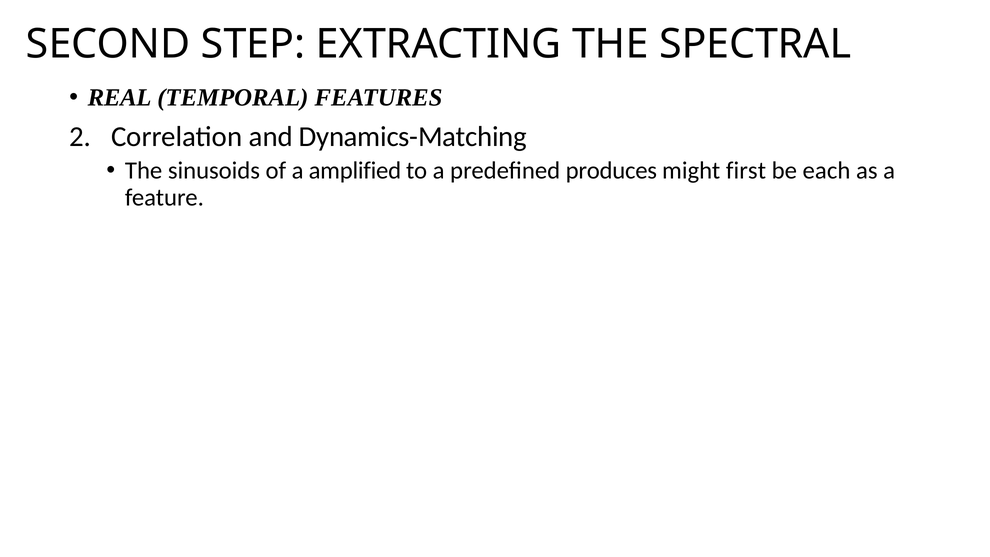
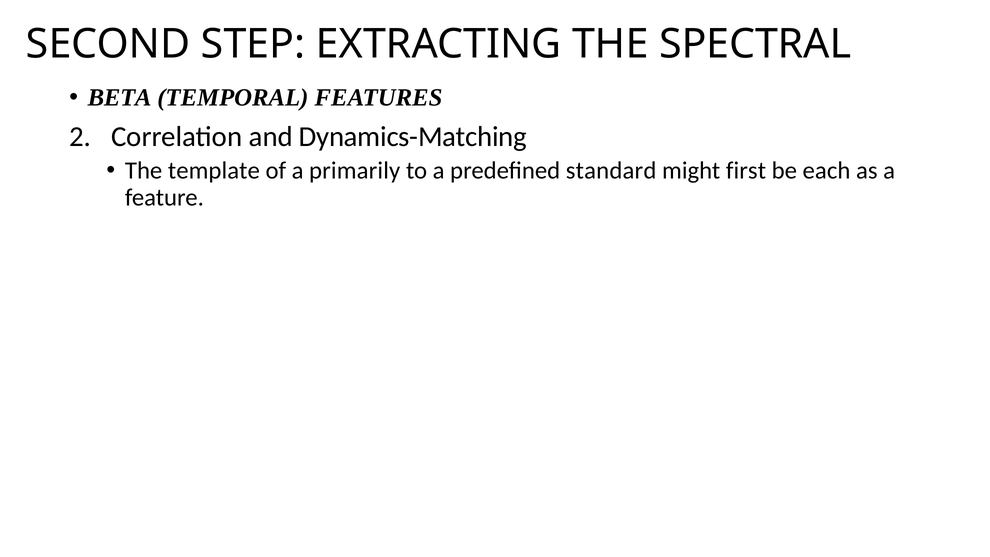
REAL: REAL -> BETA (120, 97)
sinusoids: sinusoids -> template (214, 171)
amplified: amplified -> primarily (355, 171)
produces: produces -> standard (611, 171)
